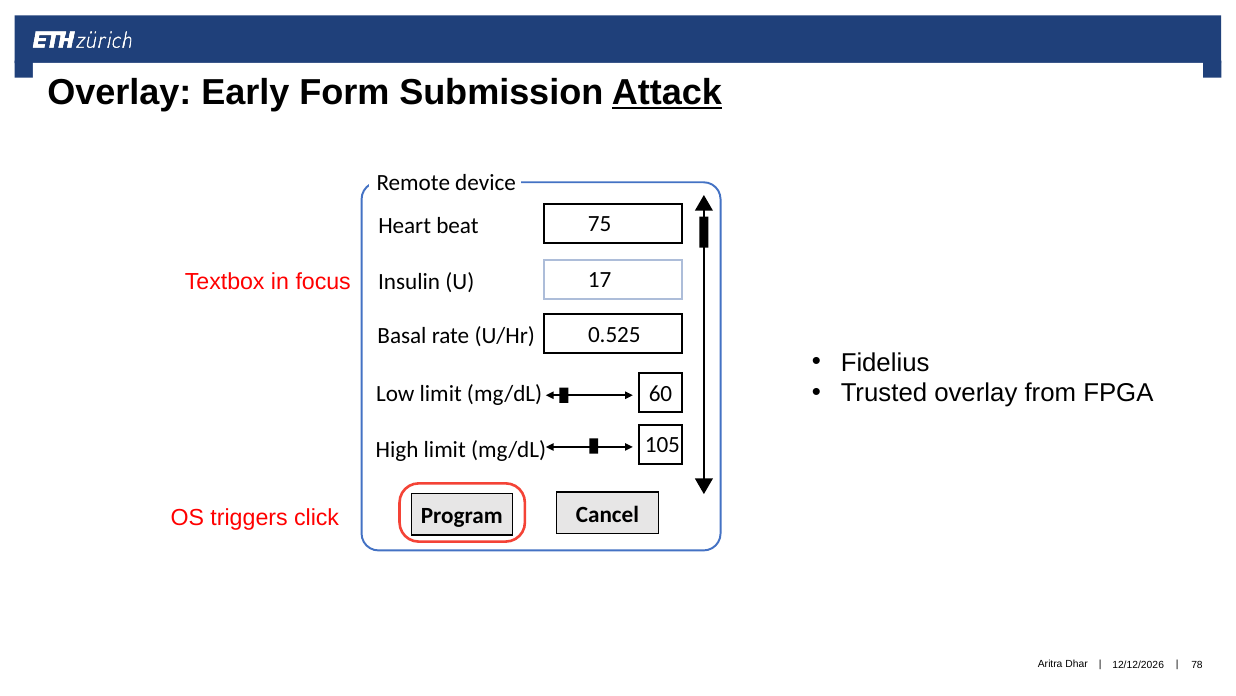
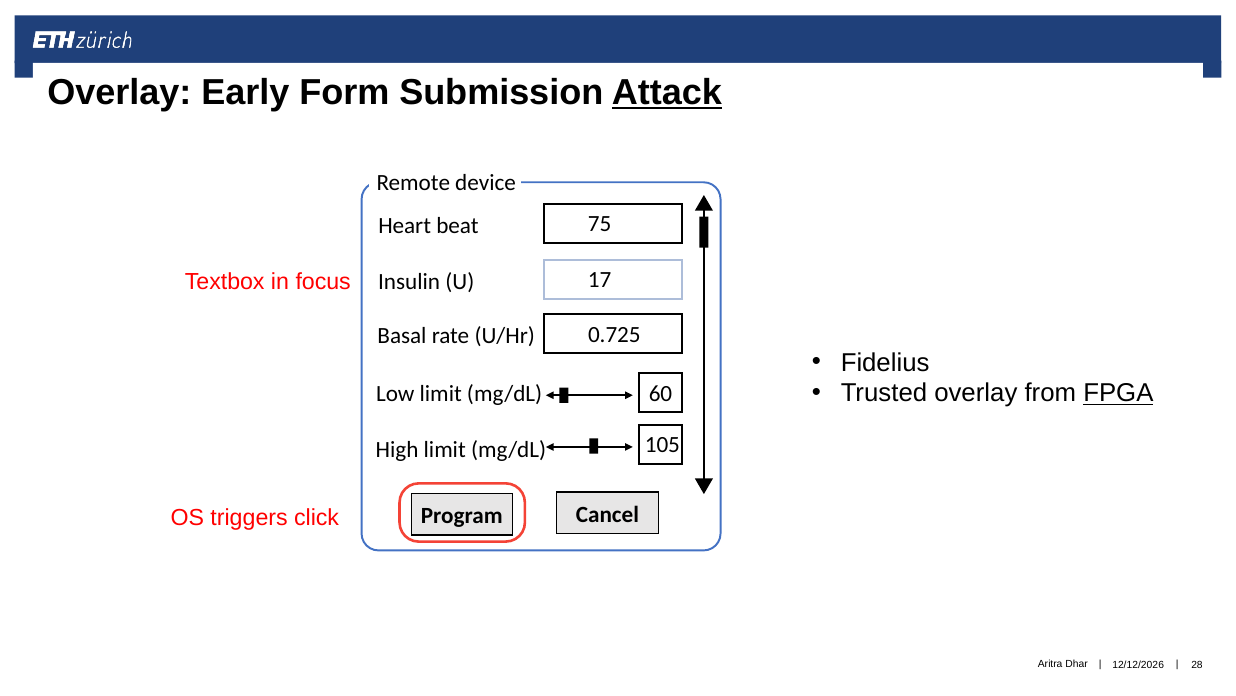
0.525: 0.525 -> 0.725 (614, 334)
FPGA underline: none -> present (1118, 393)
78: 78 -> 28 (1197, 664)
